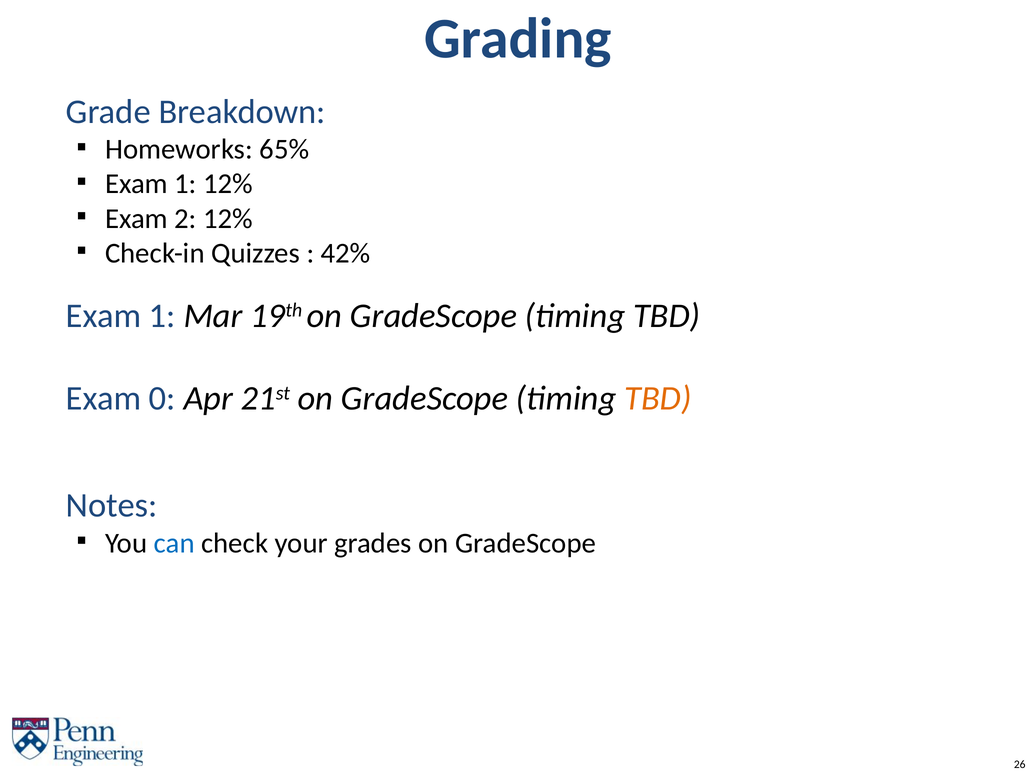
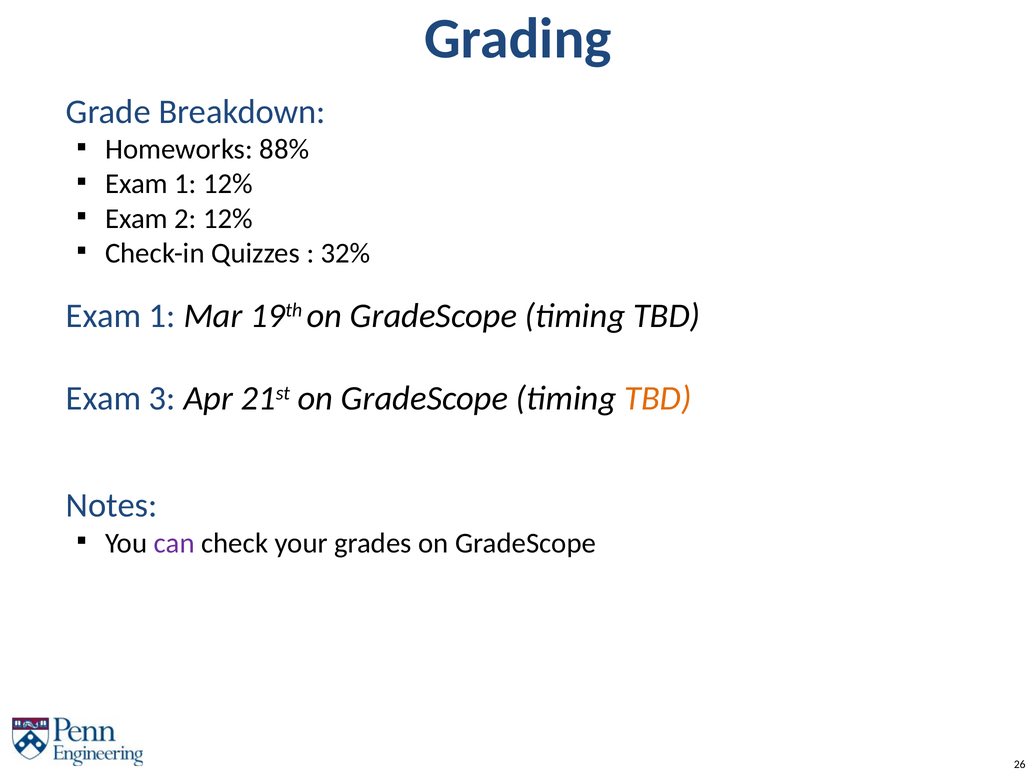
65%: 65% -> 88% (284, 149)
42%: 42% -> 32% (346, 253)
0: 0 -> 3 (162, 399)
can colour: blue -> purple (174, 543)
